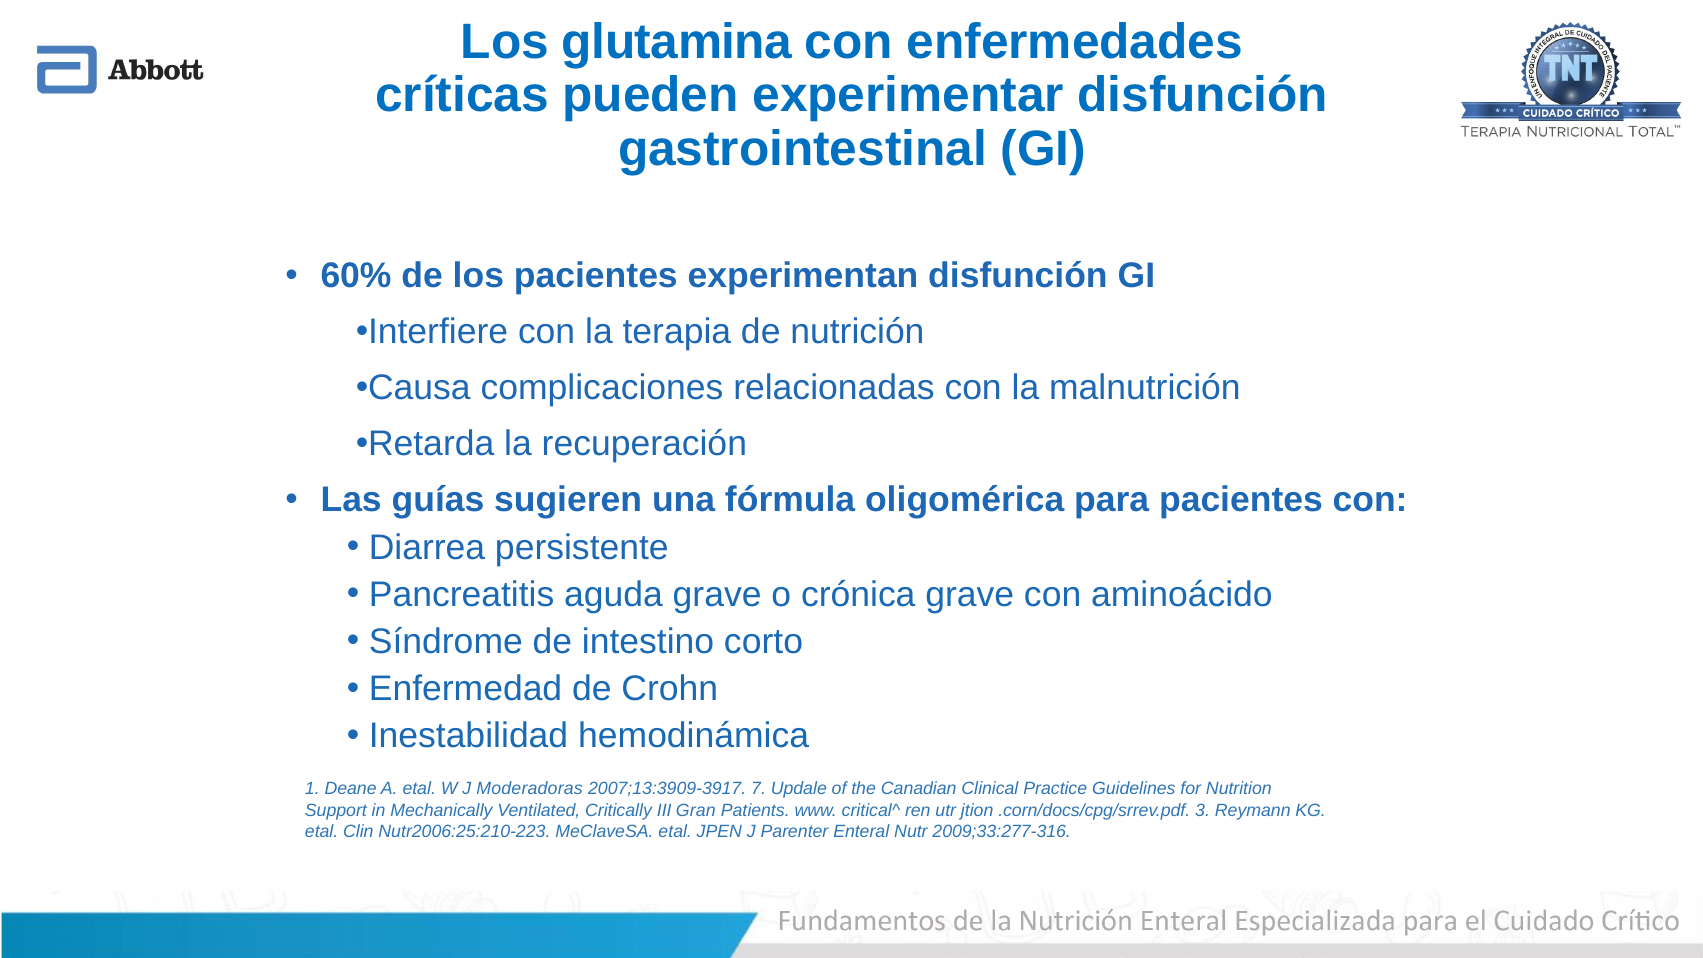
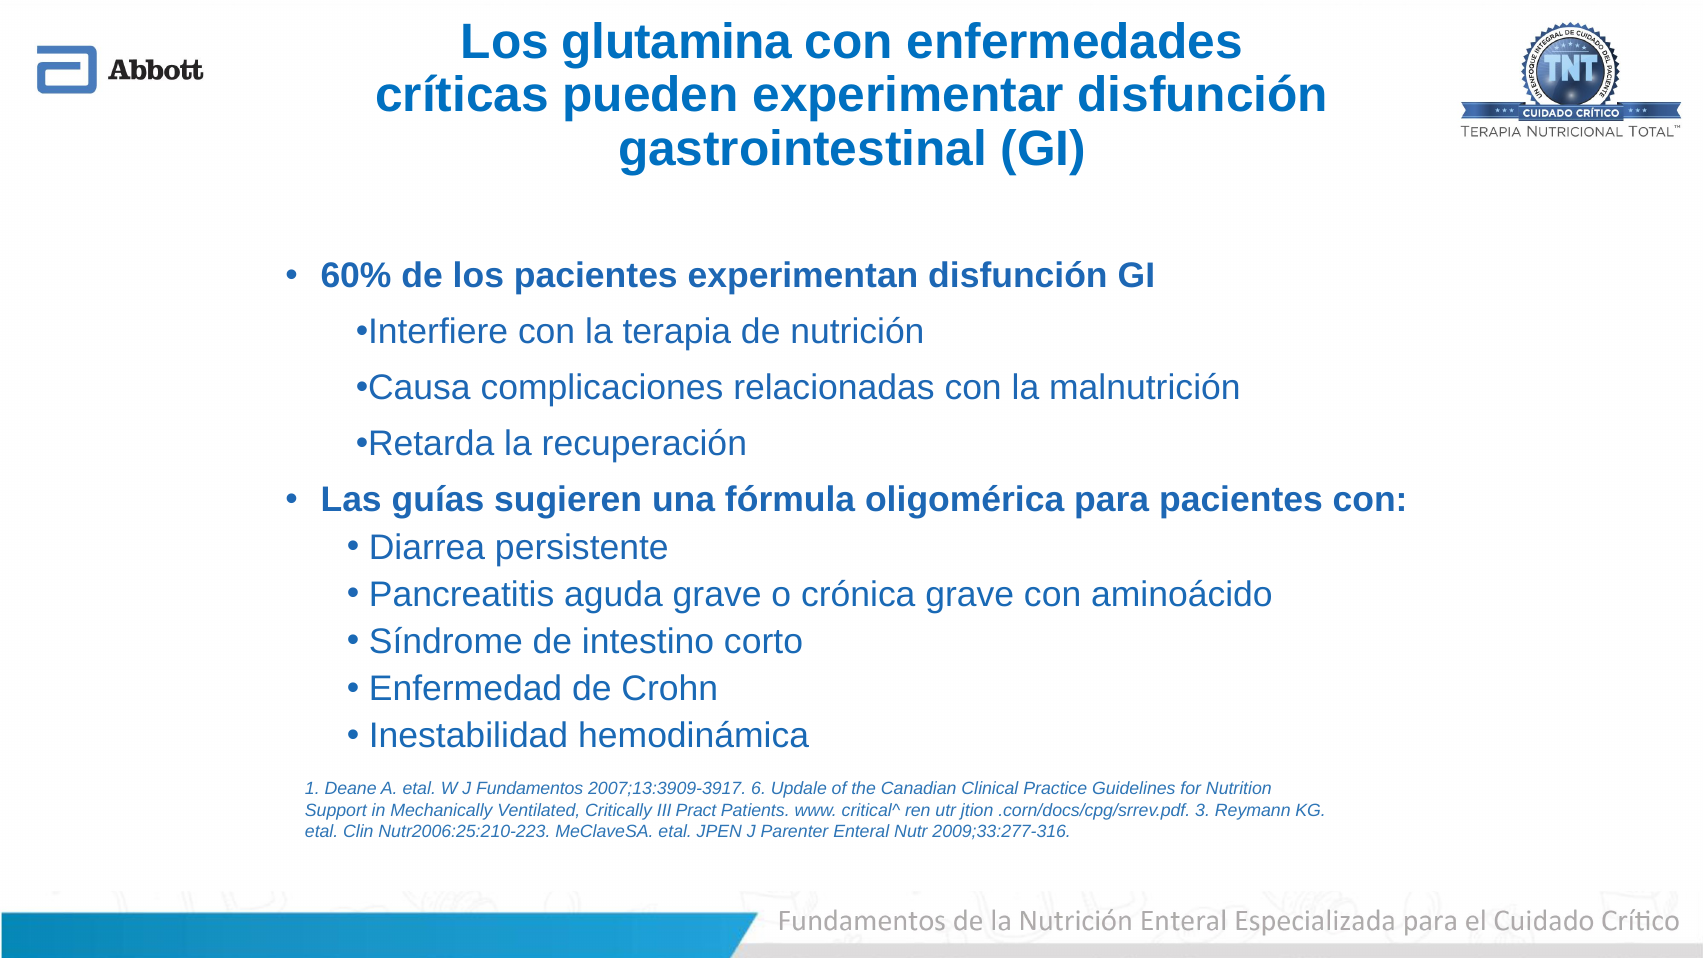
Moderadoras: Moderadoras -> Fundamentos (530, 789)
7: 7 -> 6 (759, 789)
Gran: Gran -> Pract (696, 810)
